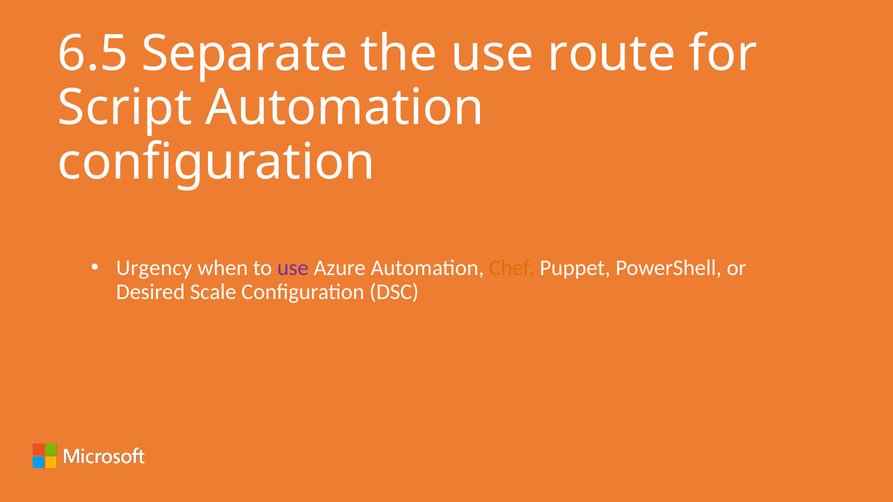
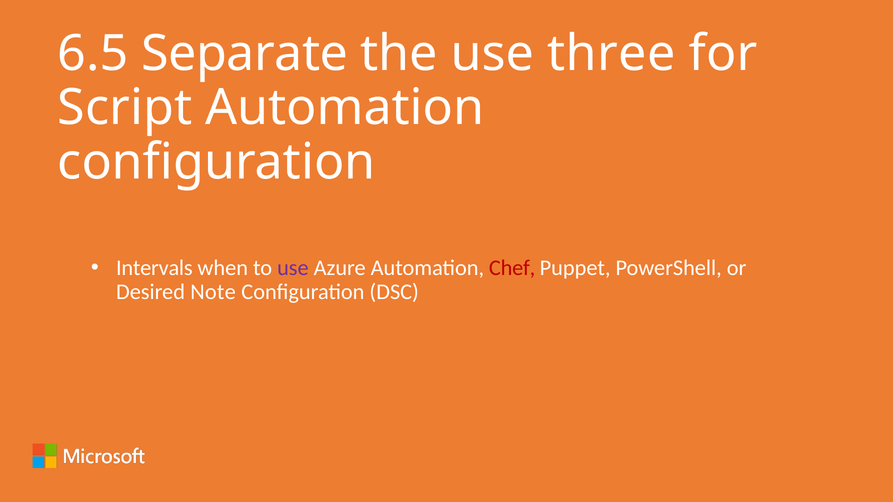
route: route -> three (611, 54)
Urgency: Urgency -> Intervals (154, 268)
Chef colour: orange -> red (512, 268)
Scale: Scale -> Note (213, 292)
